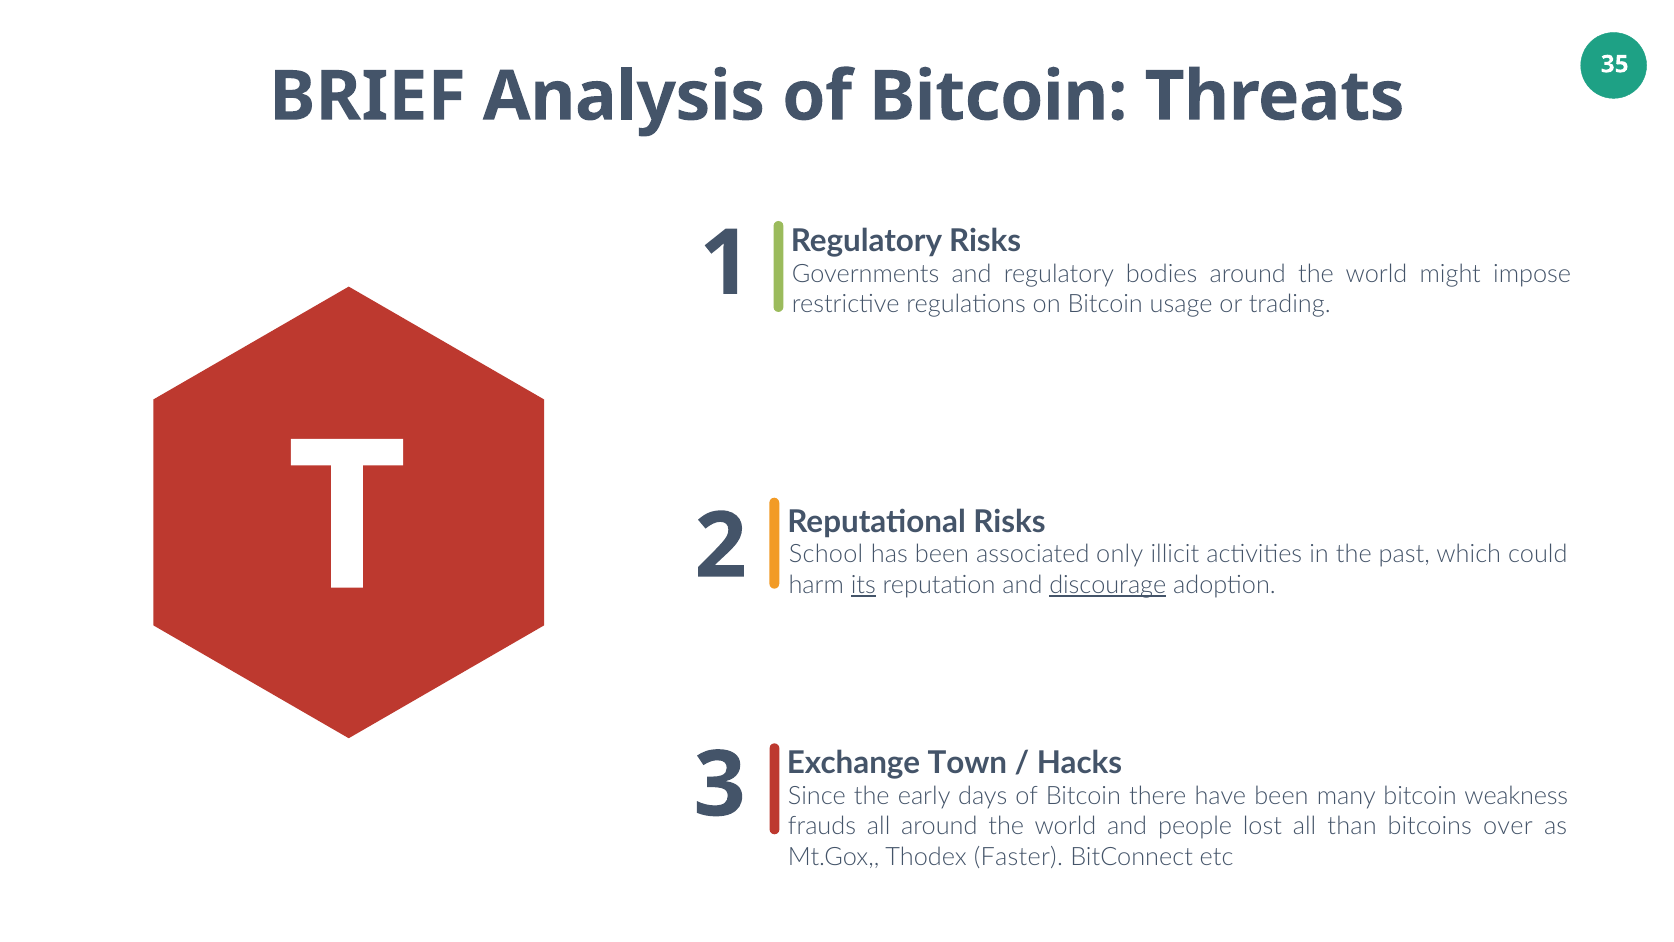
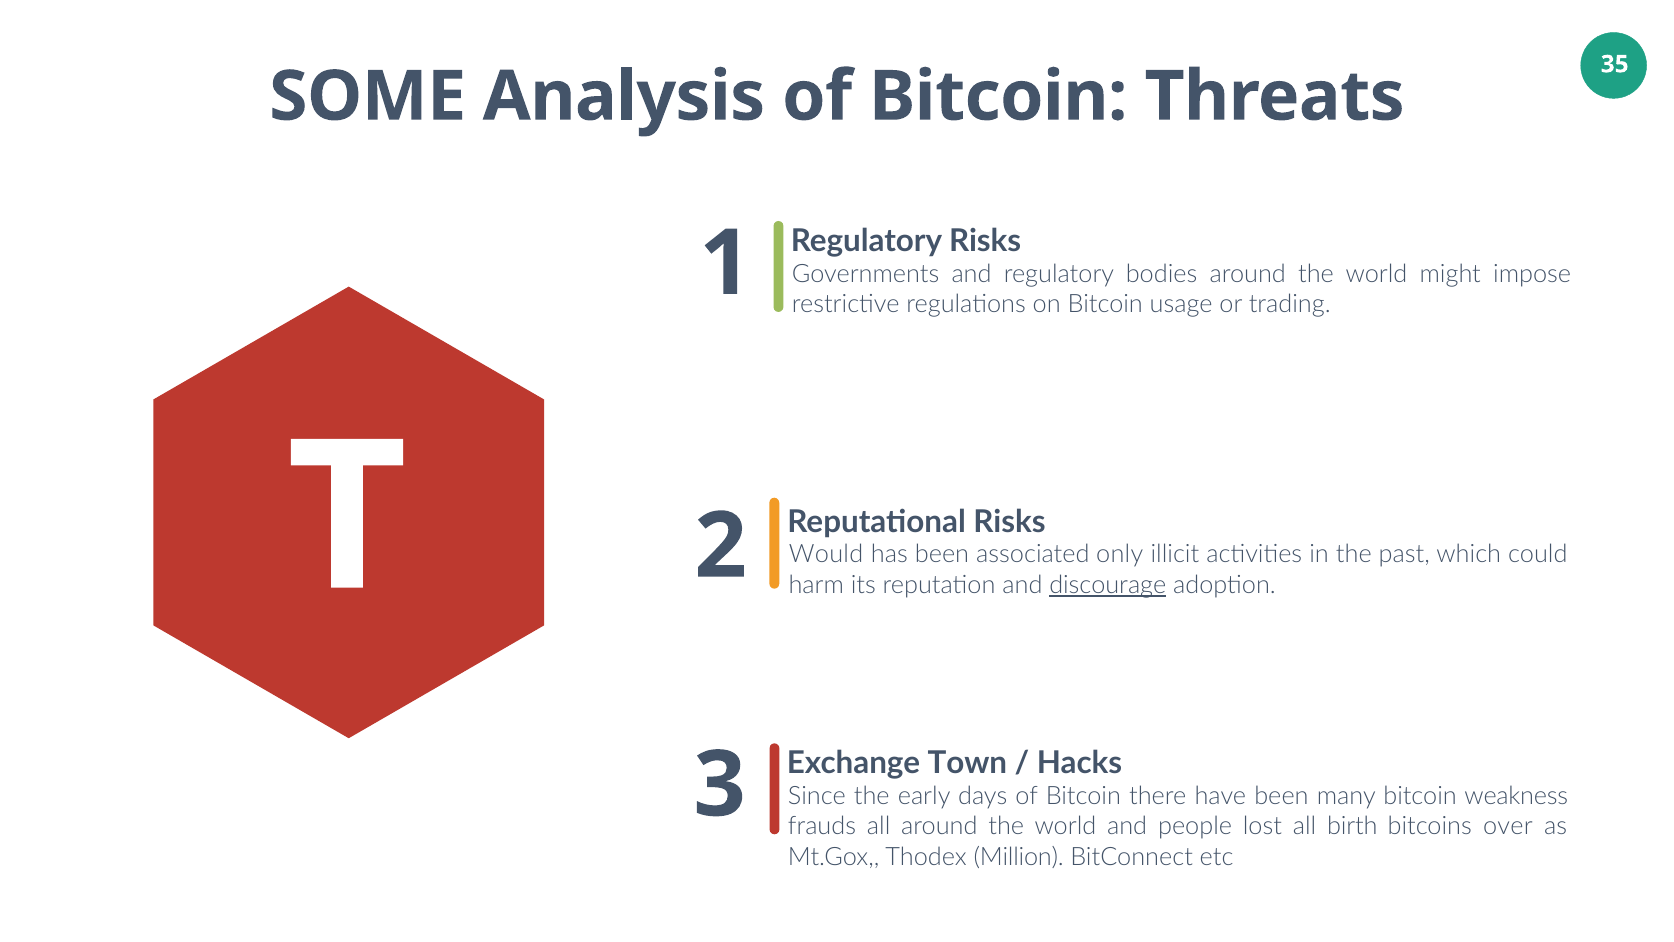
BRIEF: BRIEF -> SOME (368, 97)
School: School -> Would (826, 554)
its underline: present -> none (863, 585)
than: than -> birth (1352, 826)
Faster: Faster -> Million (1019, 857)
